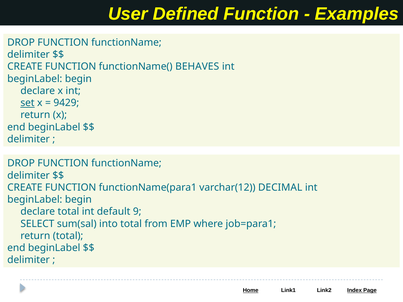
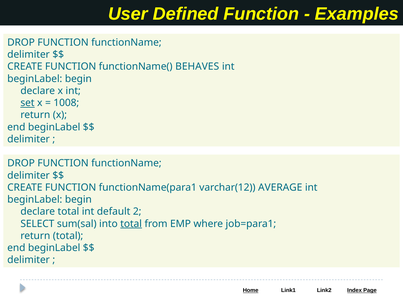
9429: 9429 -> 1008 (66, 103)
DECIMAL: DECIMAL -> AVERAGE (280, 188)
9: 9 -> 2 (137, 212)
total underline: none -> present (131, 224)
